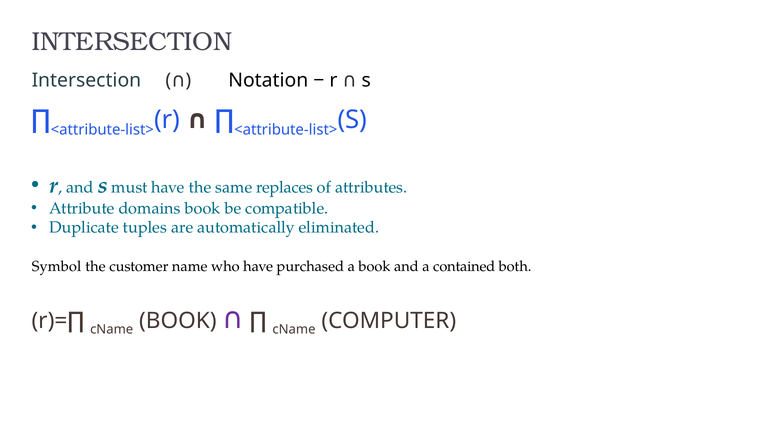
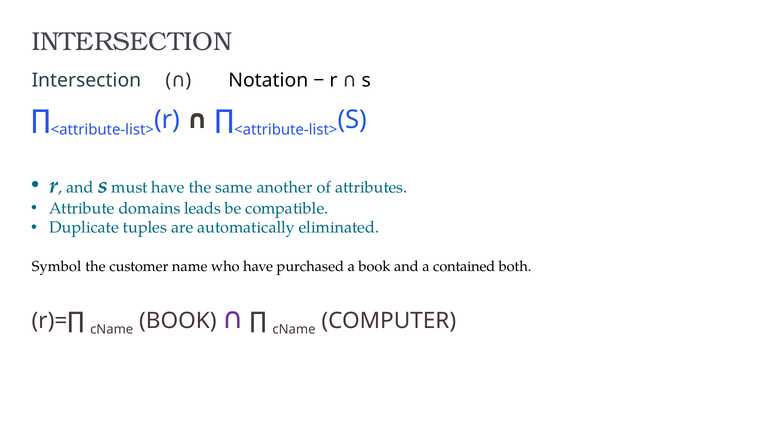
replaces: replaces -> another (285, 188)
domains book: book -> leads (203, 208)
